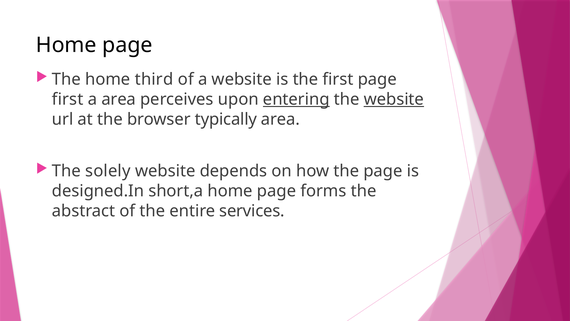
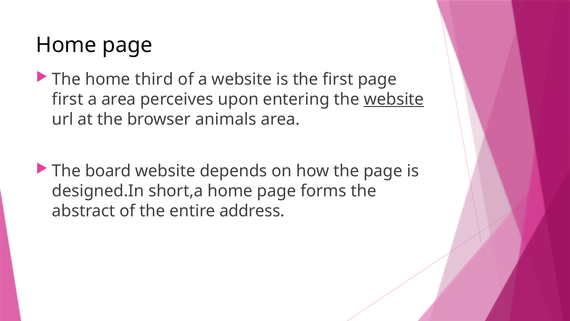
entering underline: present -> none (296, 99)
typically: typically -> animals (226, 119)
solely: solely -> board (108, 171)
services: services -> address (252, 211)
